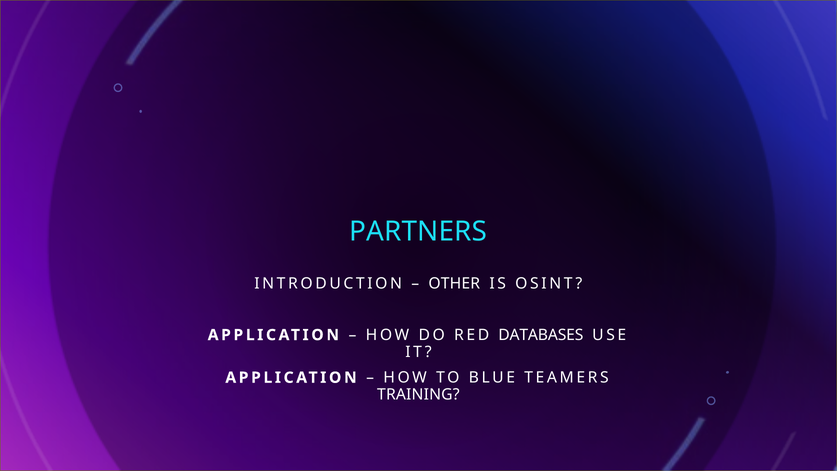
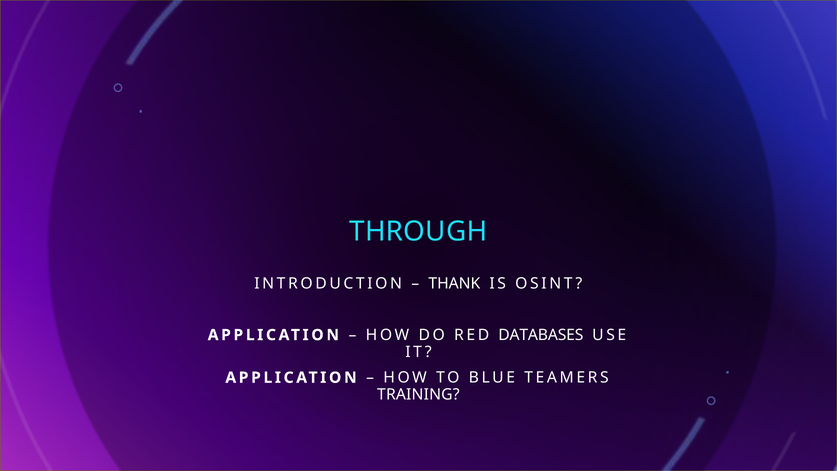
PARTNERS: PARTNERS -> THROUGH (418, 231)
OTHER: OTHER -> THANK (454, 284)
